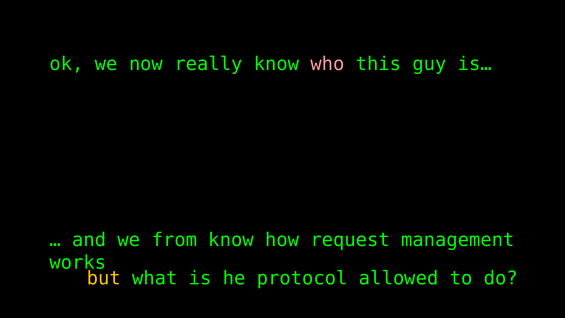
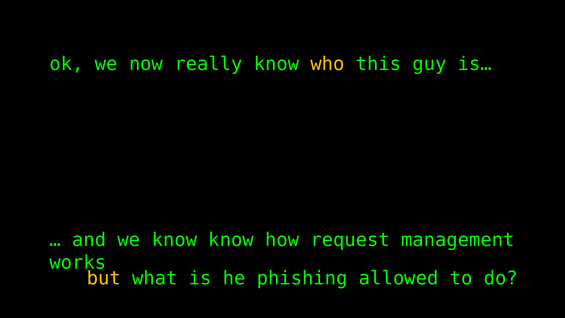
who colour: pink -> yellow (327, 64)
we from: from -> know (174, 240)
protocol: protocol -> phishing (302, 278)
